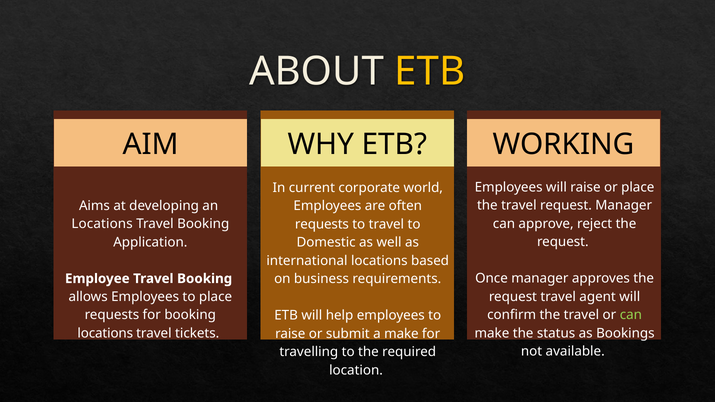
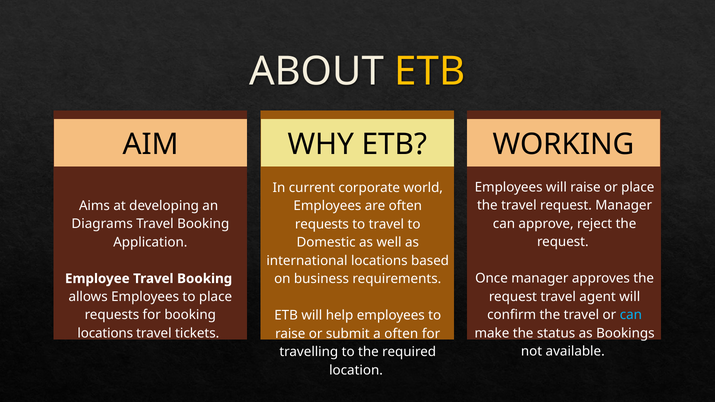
Locations: Locations -> Diagrams (102, 224)
can colour: light green -> light blue (631, 315)
a make: make -> often (401, 334)
